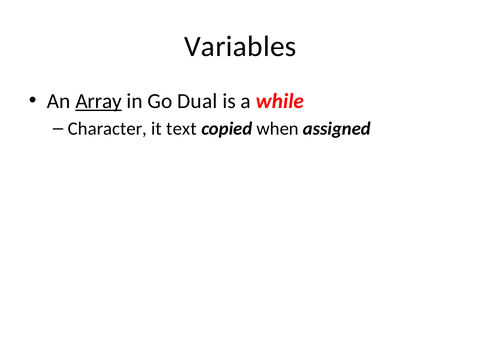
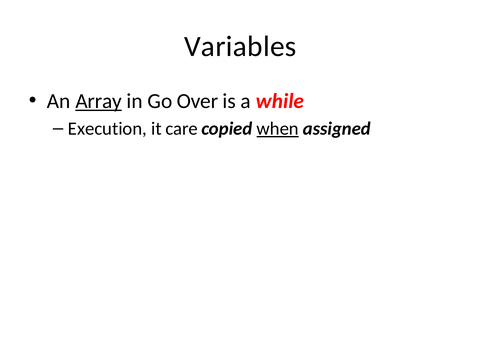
Dual: Dual -> Over (198, 101)
Character: Character -> Execution (107, 129)
text: text -> care (182, 129)
when underline: none -> present (278, 129)
